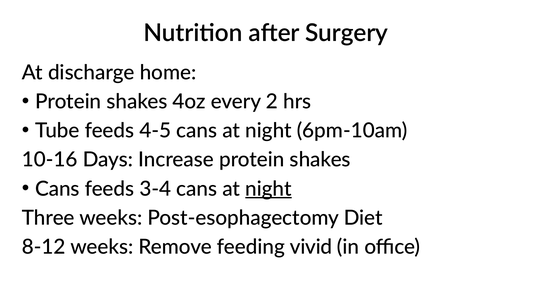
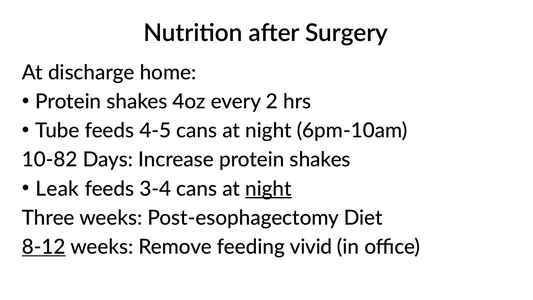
10-16: 10-16 -> 10-82 (50, 160)
Cans: Cans -> Leak (57, 189)
8-12 underline: none -> present (44, 247)
